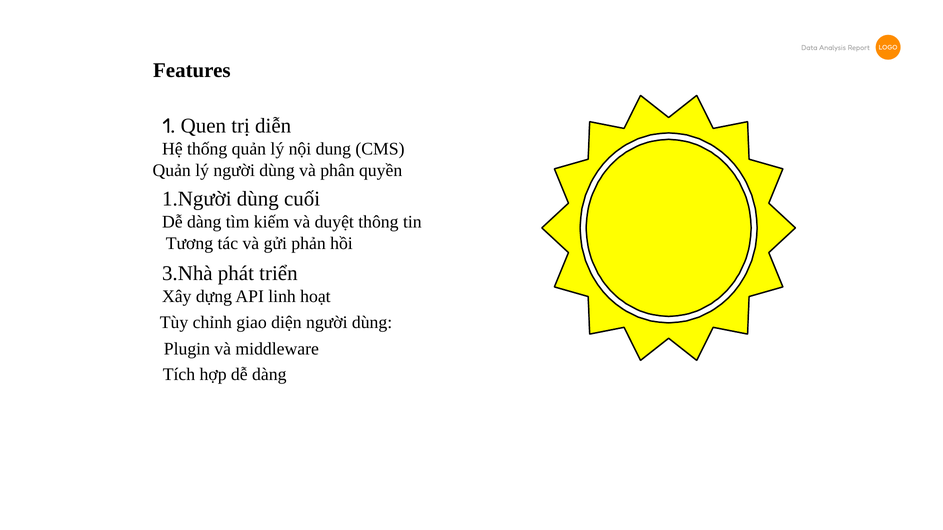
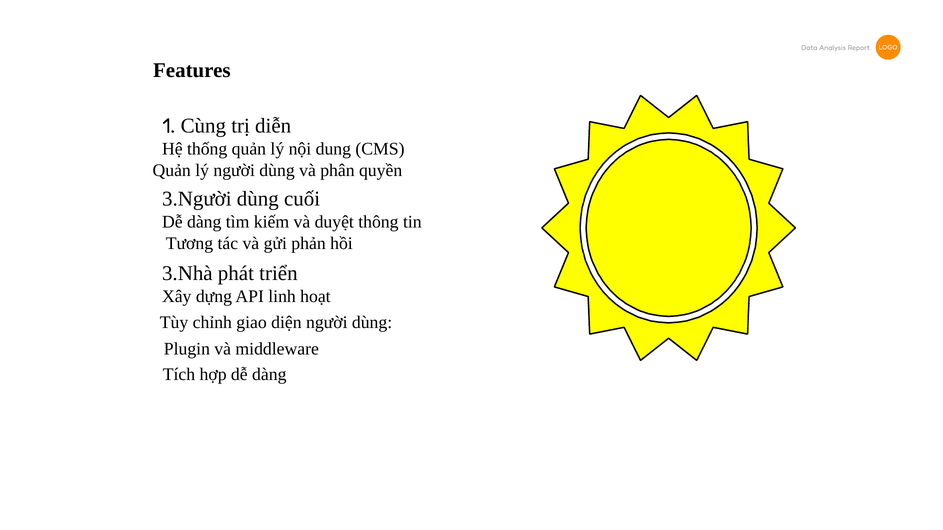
Quen: Quen -> Cùng (203, 126)
1.Người: 1.Người -> 3.Người (197, 199)
